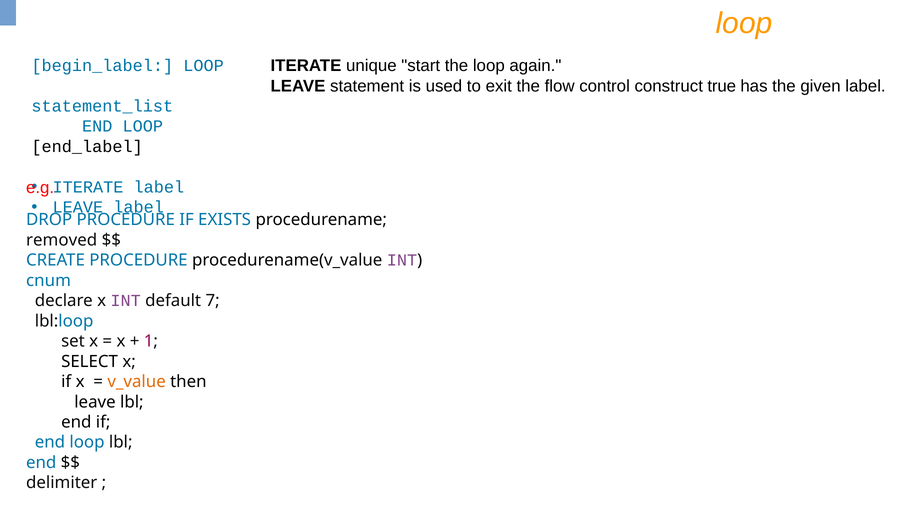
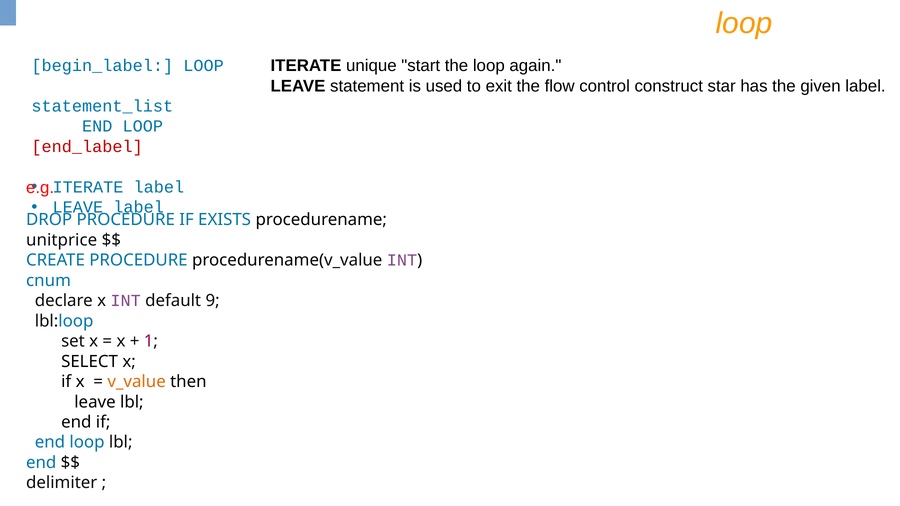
true: true -> star (722, 86)
end_label colour: black -> red (87, 147)
removed: removed -> unitprice (62, 240)
7: 7 -> 9 (213, 301)
